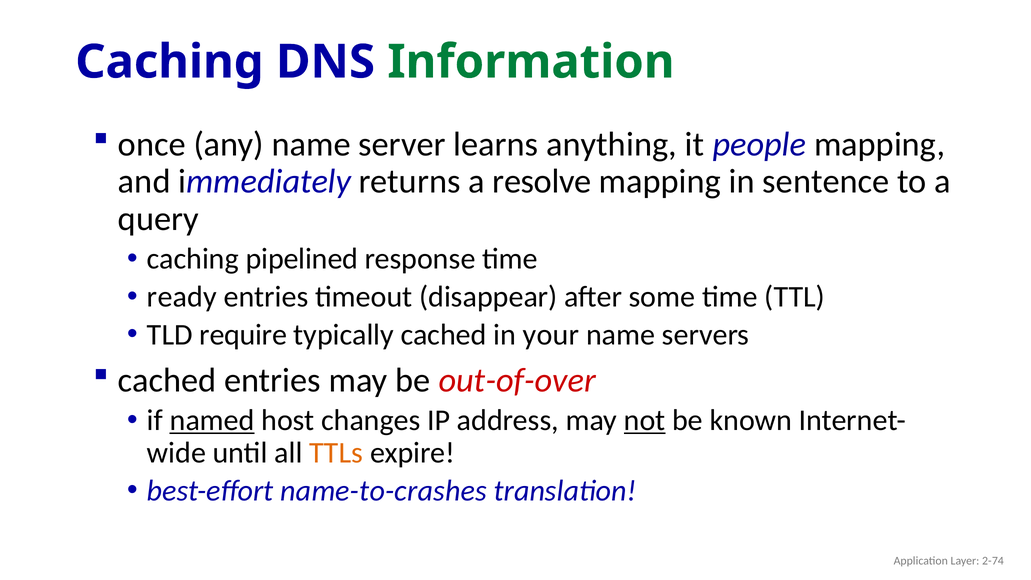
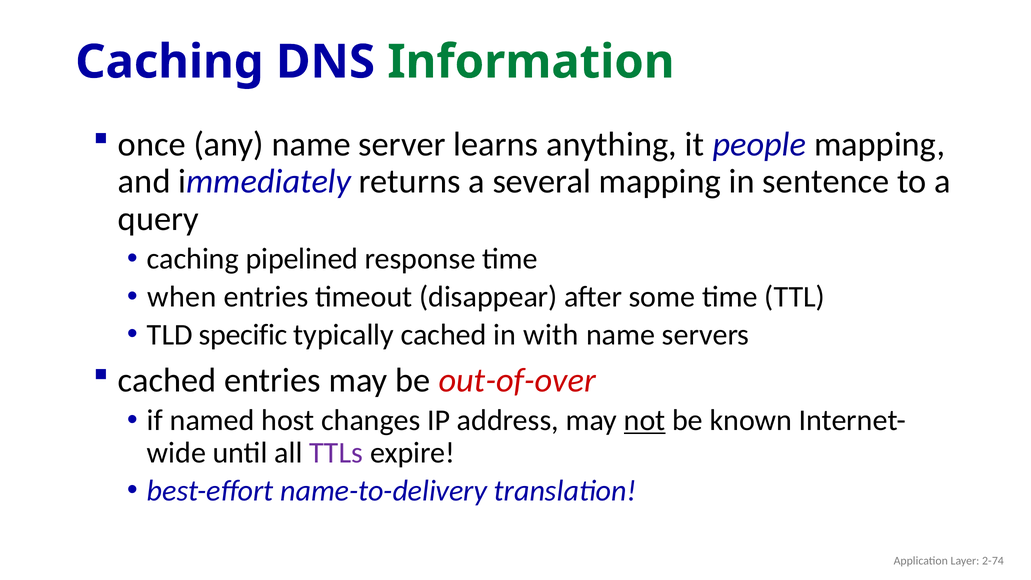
resolve: resolve -> several (542, 182)
ready: ready -> when (182, 297)
require: require -> specific (243, 335)
your: your -> with (551, 335)
named underline: present -> none (212, 420)
TTLs colour: orange -> purple (336, 453)
name-to-crashes: name-to-crashes -> name-to-delivery (384, 491)
